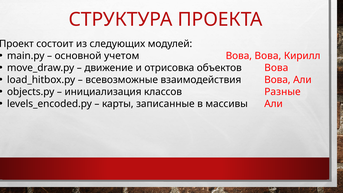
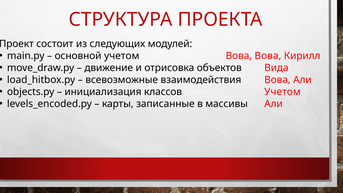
объектов Вова: Вова -> Вида (276, 68)
классов Разные: Разные -> Учетом (282, 92)
